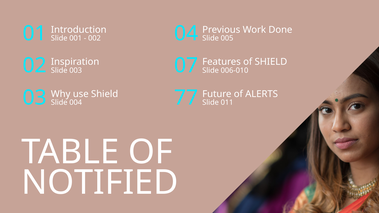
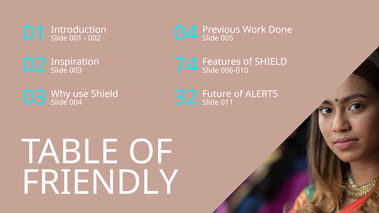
07: 07 -> 74 (186, 66)
77: 77 -> 32 (186, 98)
NOTIFIED: NOTIFIED -> FRIENDLY (100, 183)
